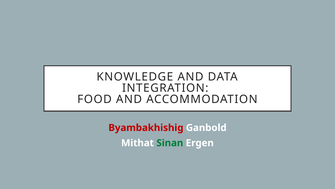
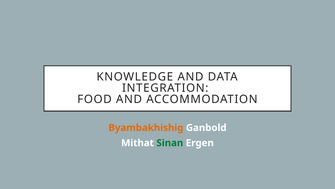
Byambakhishig colour: red -> orange (146, 127)
